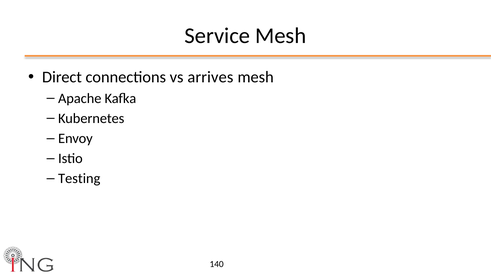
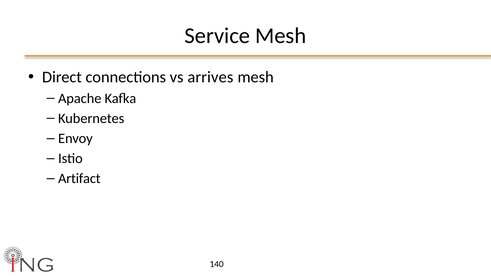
Testing: Testing -> Artifact (79, 179)
